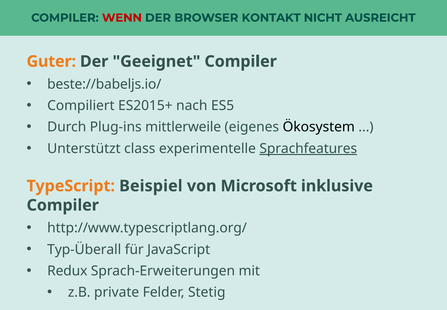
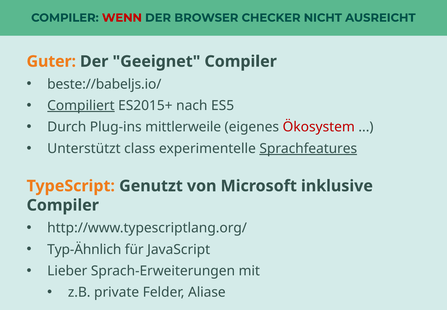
KONTAKT: KONTAKT -> CHECKER (271, 18)
Compiliert underline: none -> present (81, 105)
Ökosystem colour: black -> red (319, 127)
Beispiel: Beispiel -> Genutzt (151, 186)
Typ-Überall: Typ-Überall -> Typ-Ähnlich (84, 249)
Redux: Redux -> Lieber (67, 270)
Stetig: Stetig -> Aliase (207, 292)
